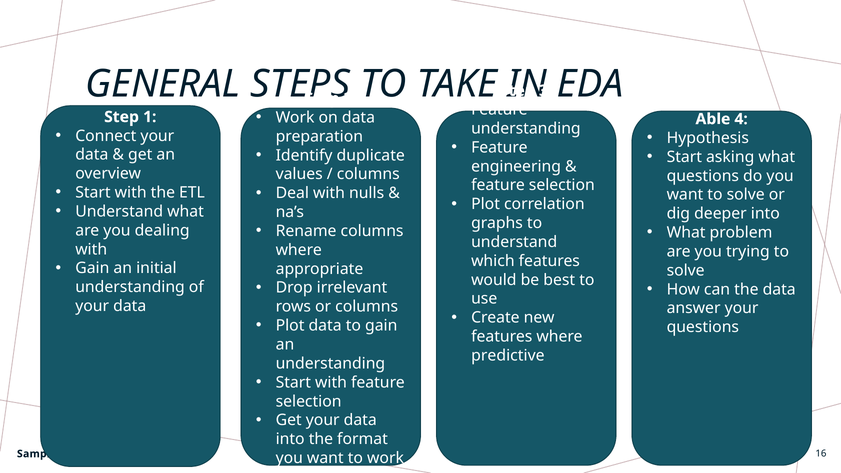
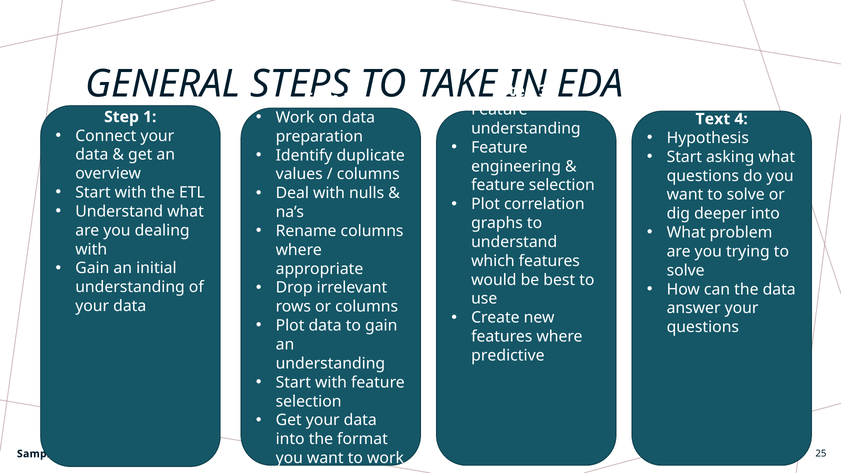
Able: Able -> Text (713, 119)
16: 16 -> 25 (821, 454)
